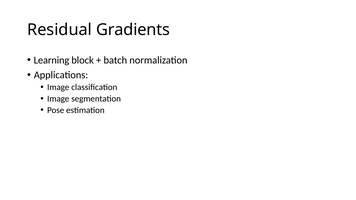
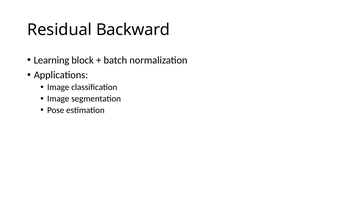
Gradients: Gradients -> Backward (133, 30)
